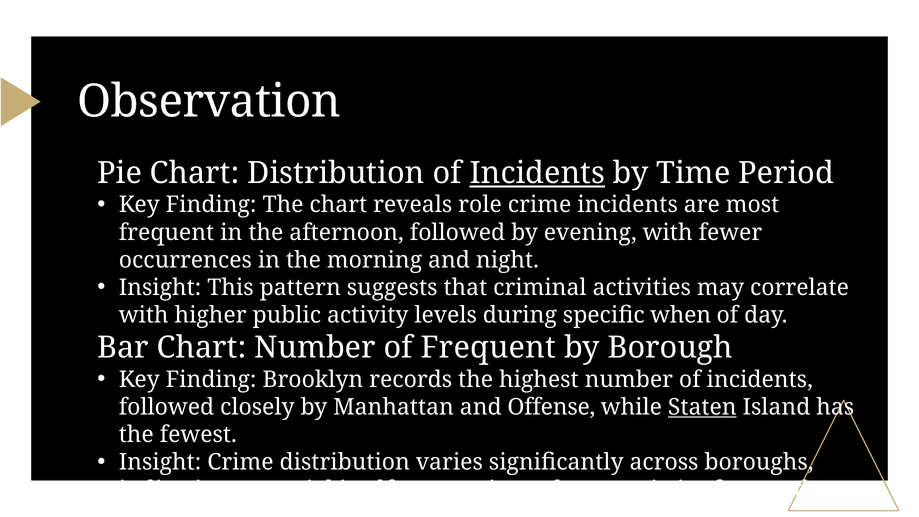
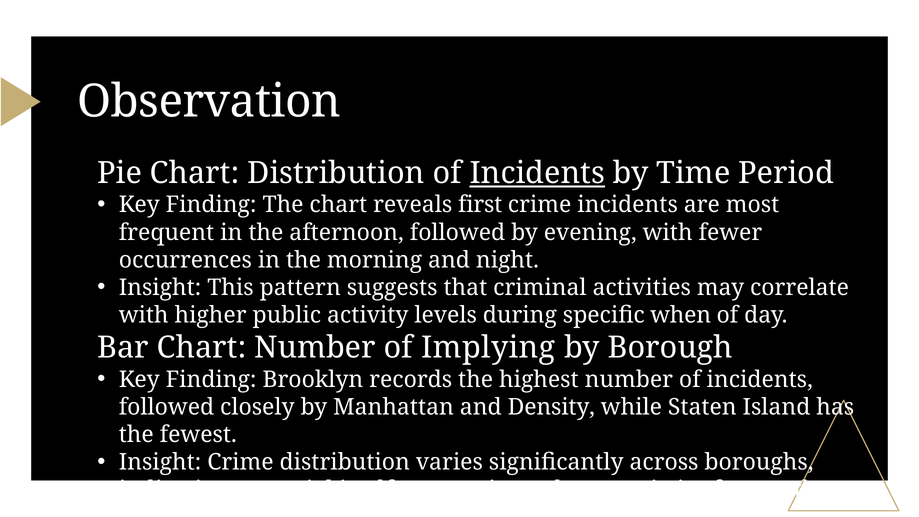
role: role -> first (480, 205)
of Frequent: Frequent -> Implying (488, 348)
Offense: Offense -> Density (551, 407)
Staten underline: present -> none (702, 407)
